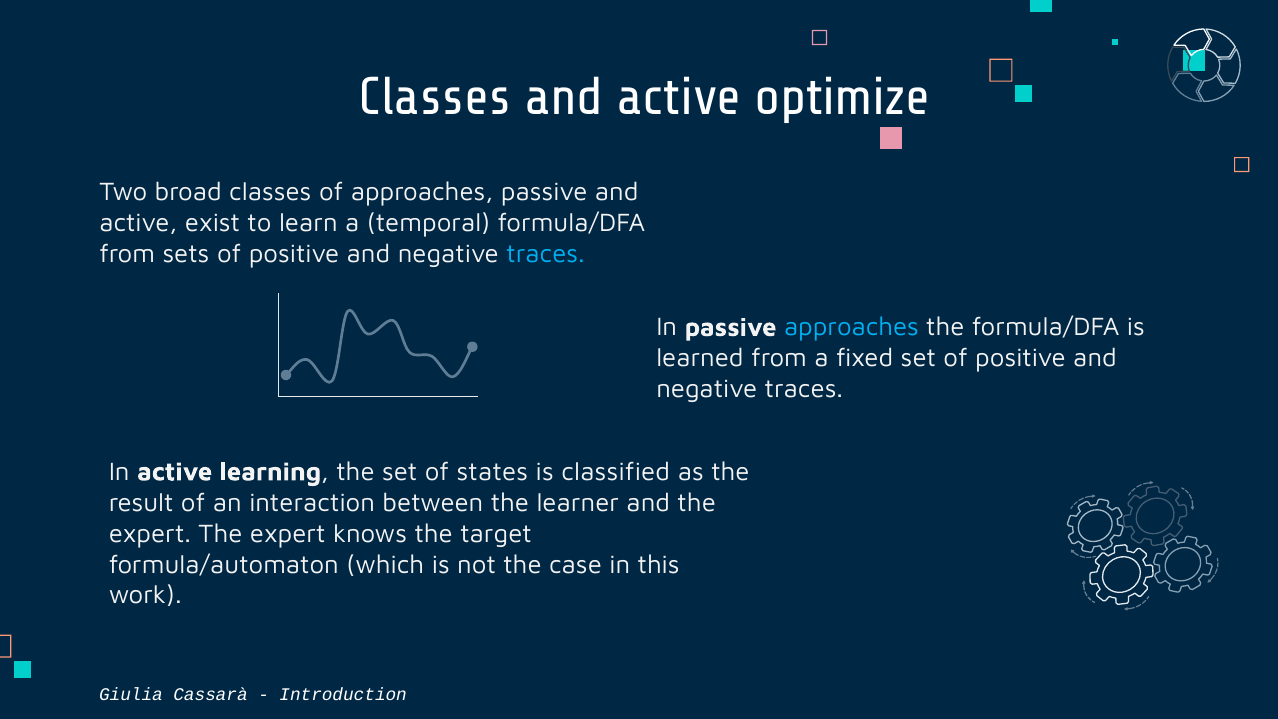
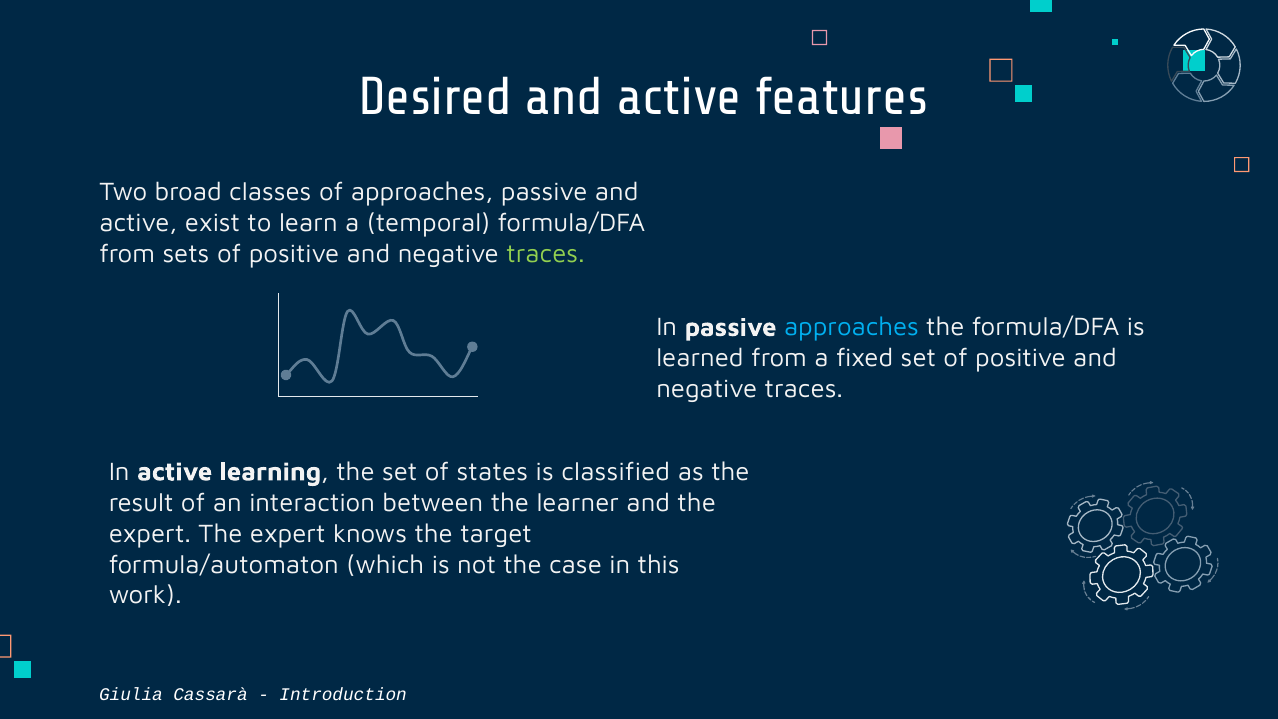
Classes: Classes -> Desired (435, 97)
optimize: optimize -> features (842, 97)
traces colour: light blue -> light green (546, 254)
